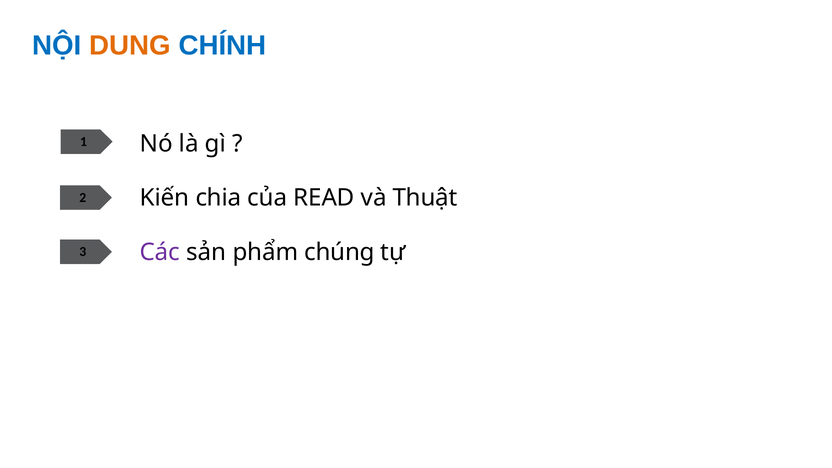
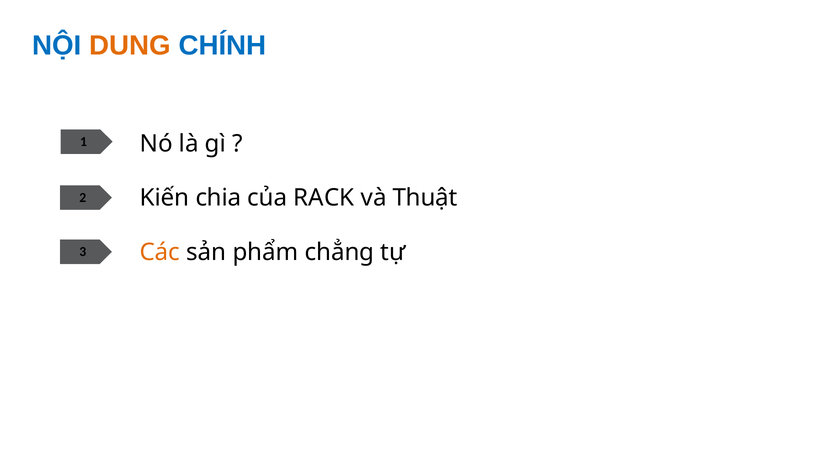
READ: READ -> RACK (324, 198)
Các colour: purple -> orange (160, 252)
chúng: chúng -> chẳng (339, 252)
